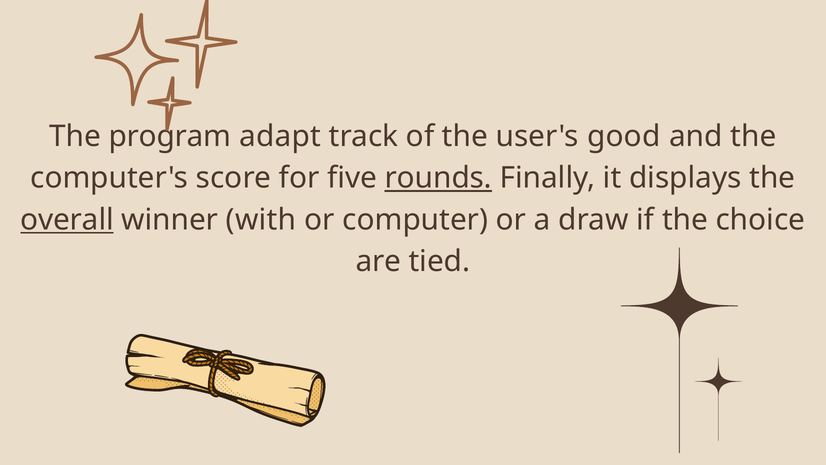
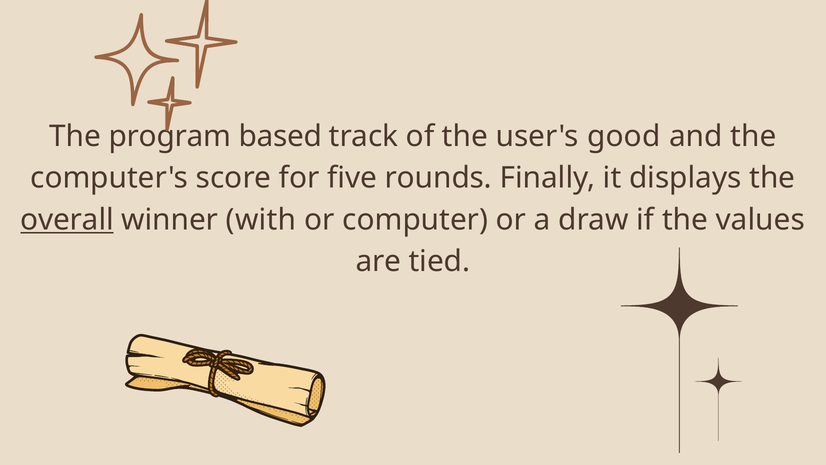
adapt: adapt -> based (280, 136)
rounds underline: present -> none (438, 178)
choice: choice -> values (760, 220)
